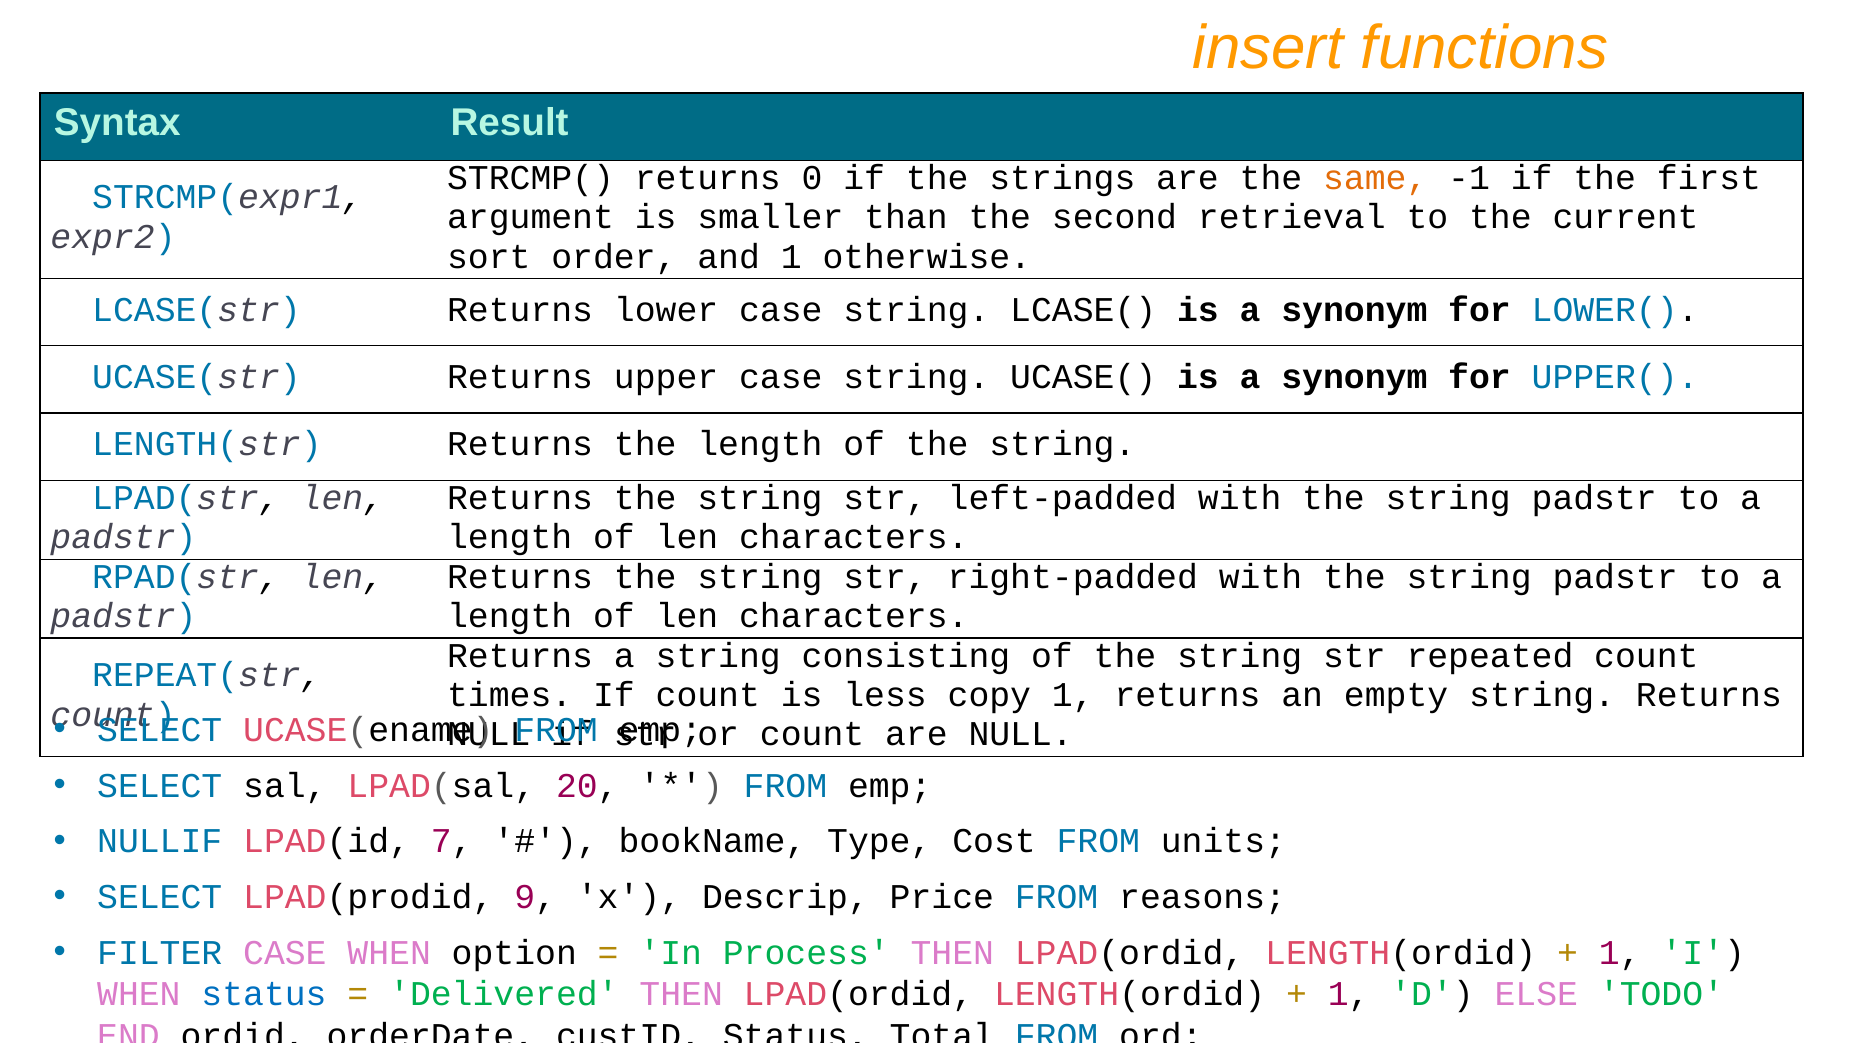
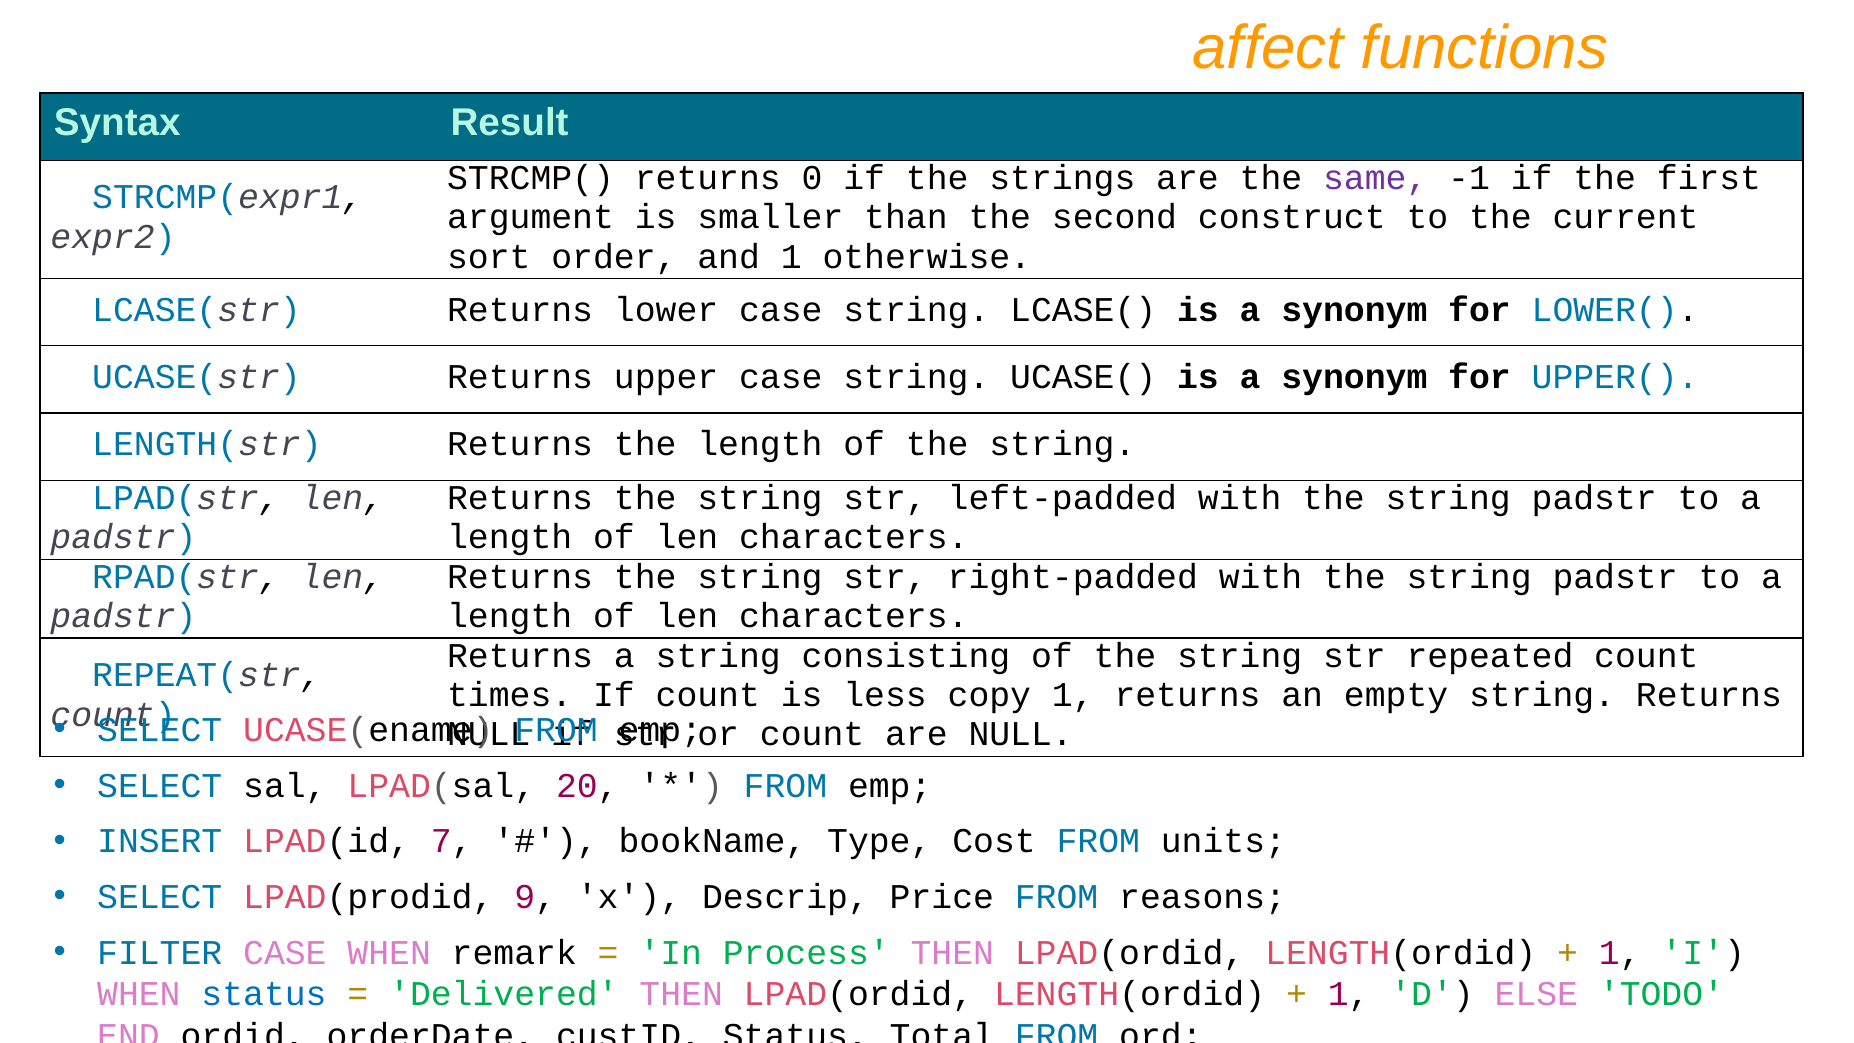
insert: insert -> affect (1268, 48)
same colour: orange -> purple (1375, 178)
retrieval: retrieval -> construct (1292, 217)
NULLIF: NULLIF -> INSERT (160, 841)
option: option -> remark (514, 953)
